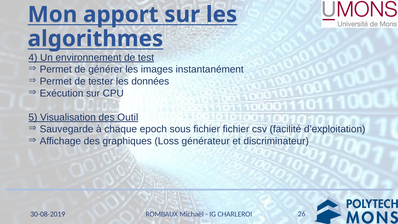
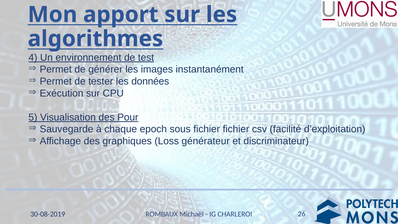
Outil: Outil -> Pour (128, 117)
